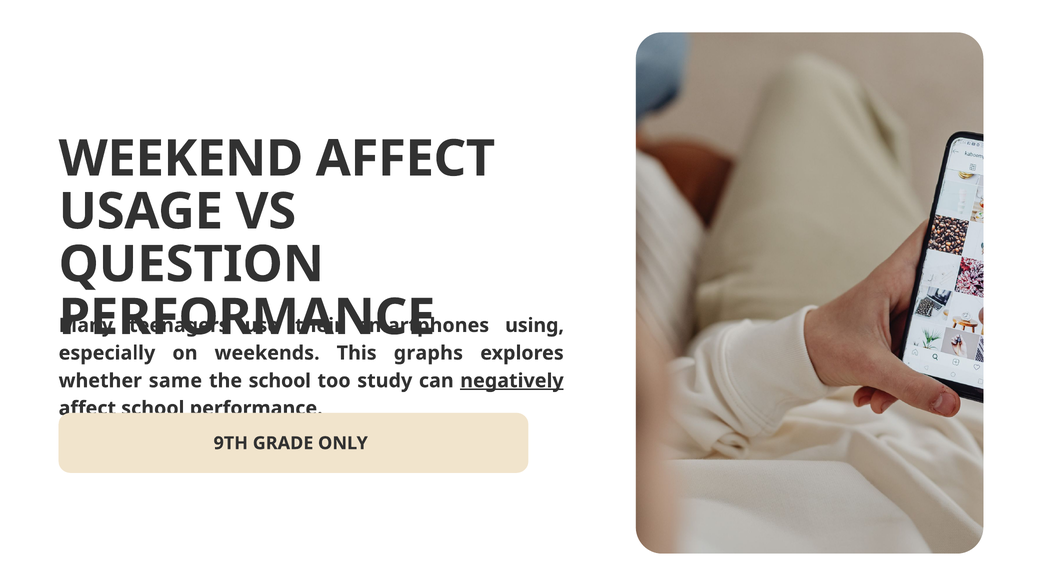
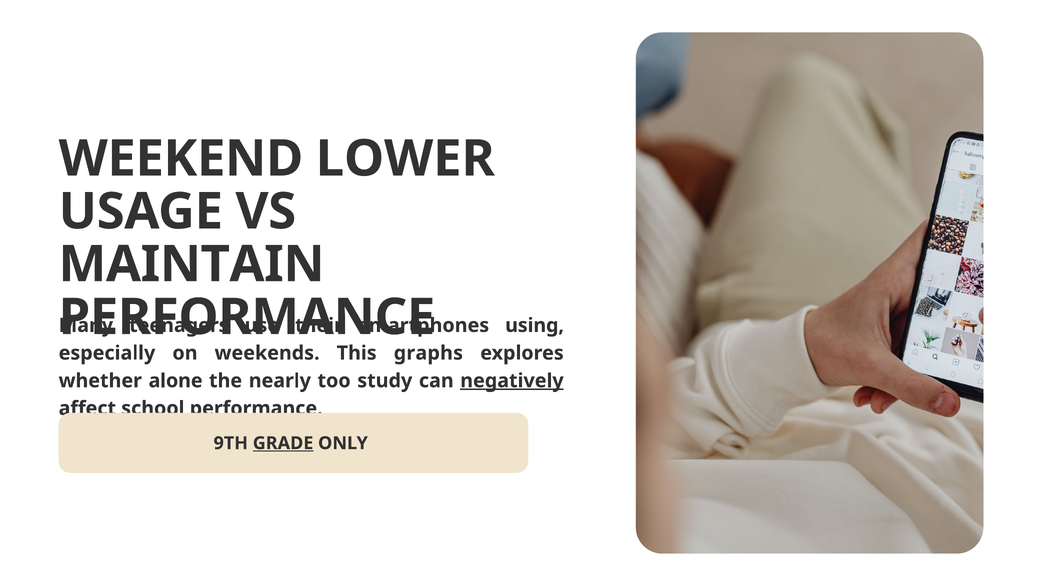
WEEKEND AFFECT: AFFECT -> LOWER (405, 159)
QUESTION: QUESTION -> MAINTAIN (192, 265)
same: same -> alone (176, 381)
the school: school -> nearly (280, 381)
GRADE underline: none -> present (283, 443)
